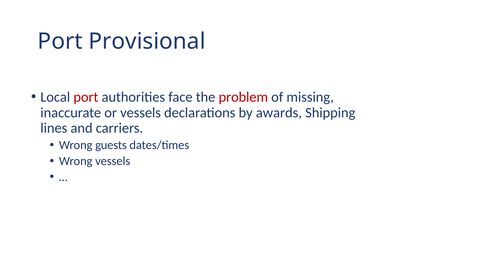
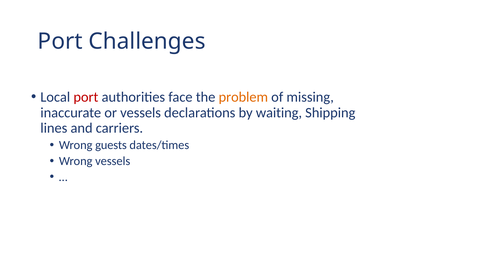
Provisional: Provisional -> Challenges (147, 41)
problem colour: red -> orange (243, 97)
awards: awards -> waiting (279, 113)
